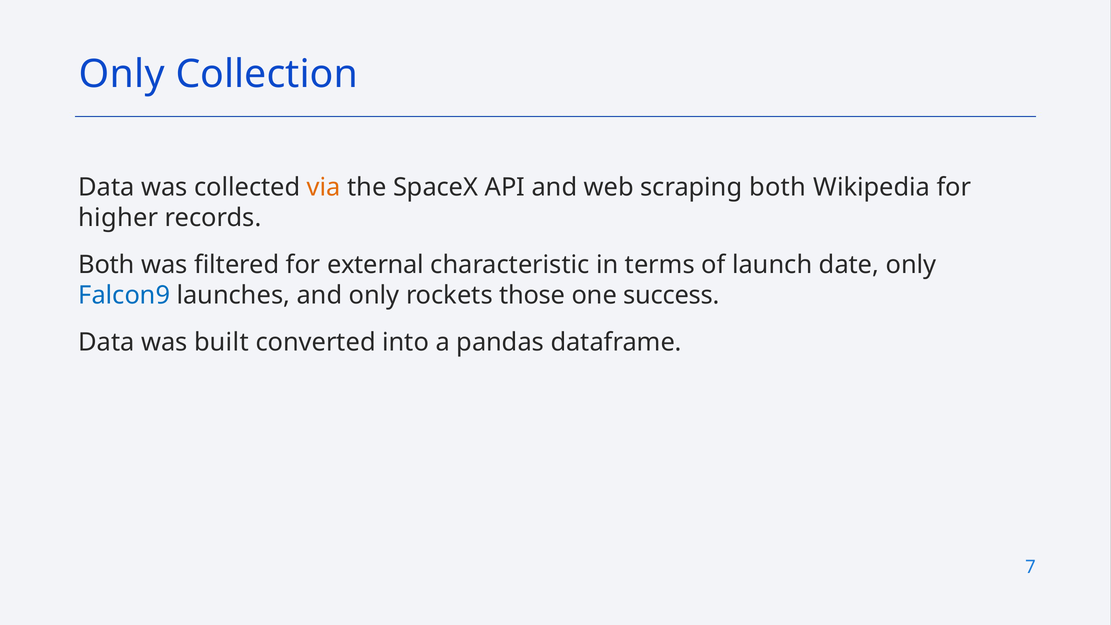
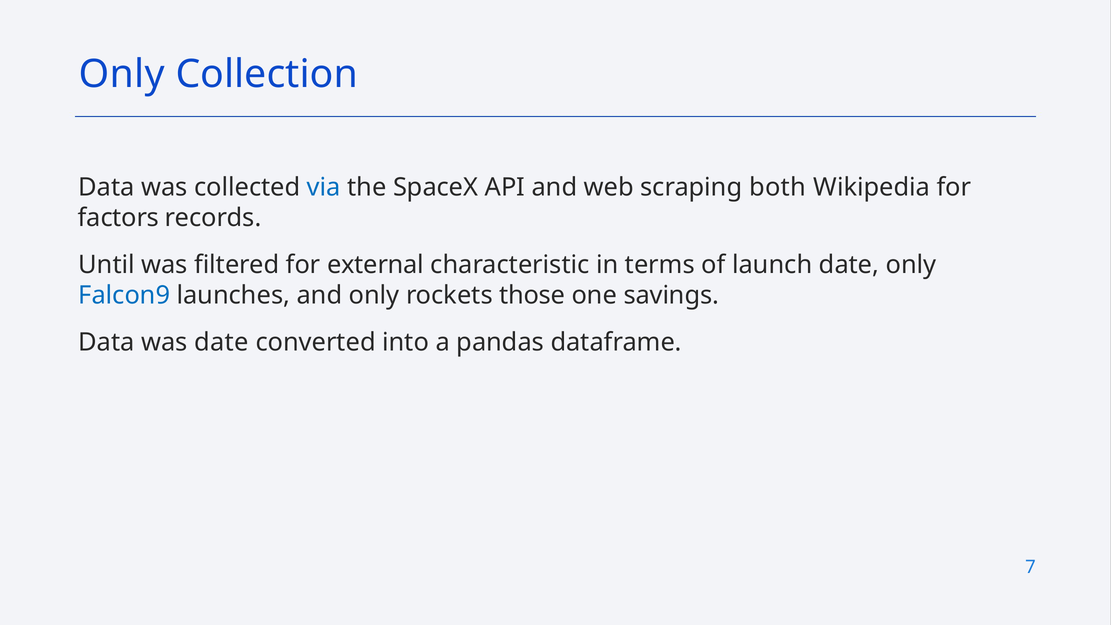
via colour: orange -> blue (324, 188)
higher: higher -> factors (118, 218)
Both: Both -> Until (107, 265)
success: success -> savings (671, 295)
was built: built -> date (221, 342)
